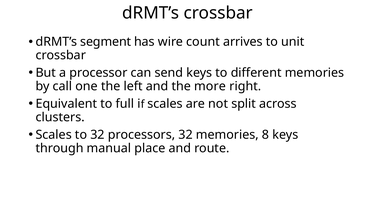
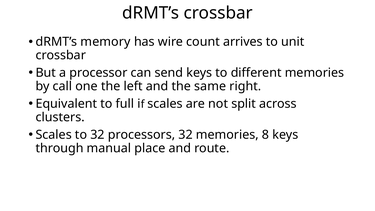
segment: segment -> memory (106, 42)
more: more -> same (210, 86)
